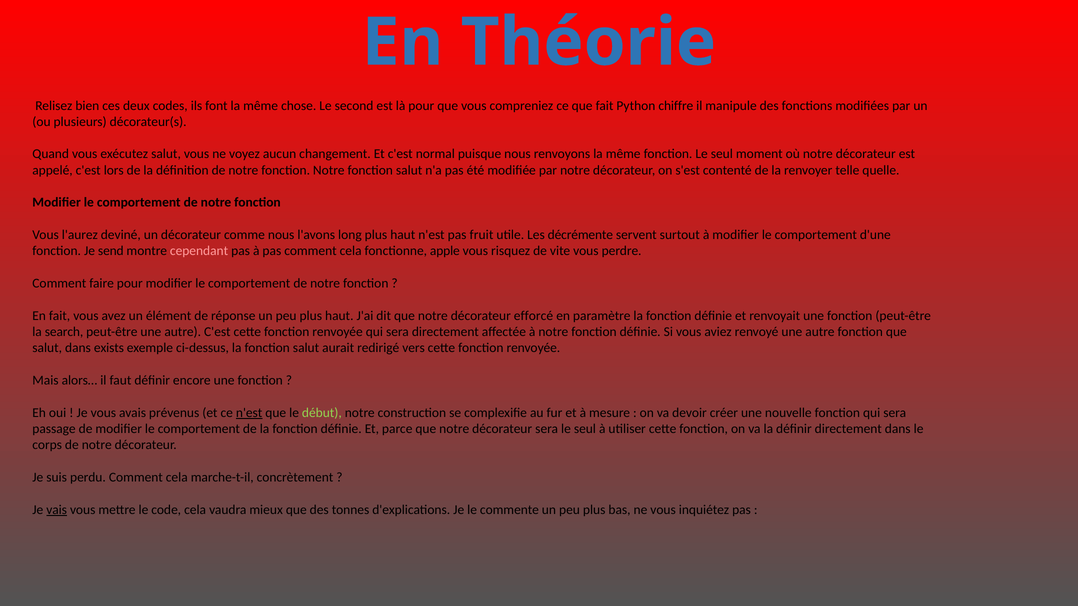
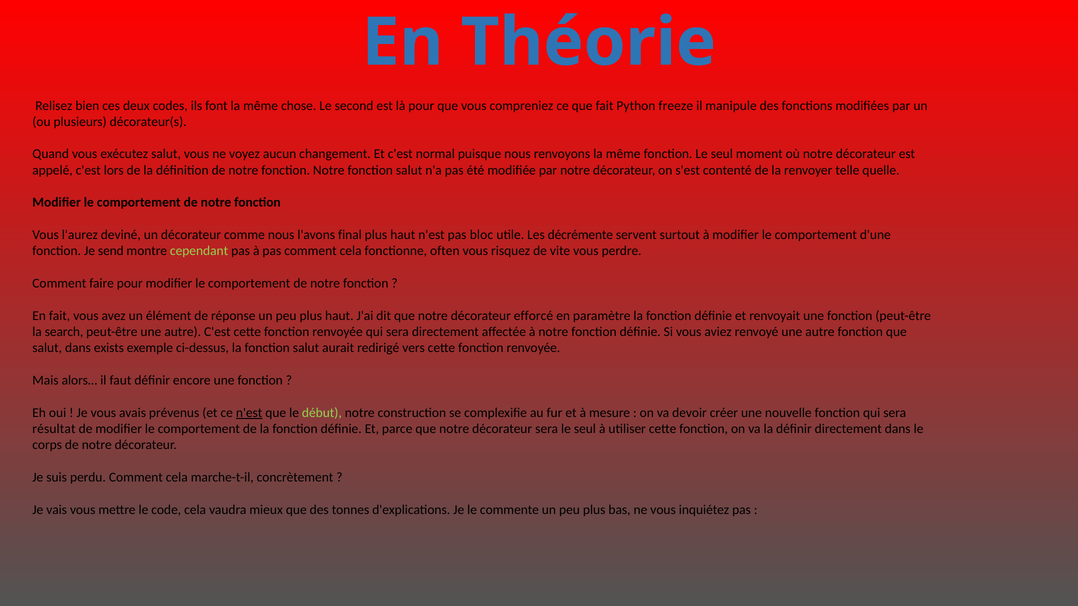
chiffre: chiffre -> freeze (676, 106)
long: long -> final (350, 235)
fruit: fruit -> bloc (481, 235)
cependant colour: pink -> light green (199, 251)
apple: apple -> often (445, 251)
passage: passage -> résultat (54, 429)
vais underline: present -> none (57, 510)
